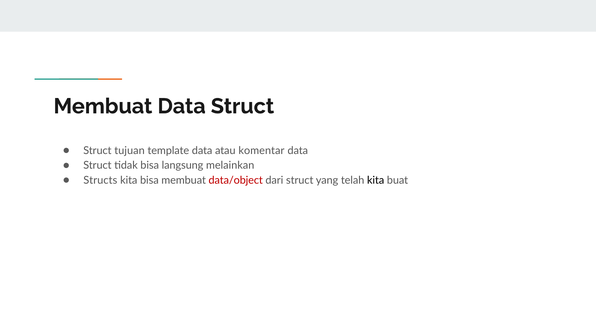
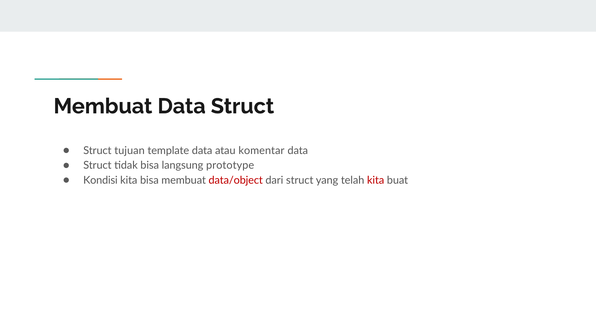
melainkan: melainkan -> prototype (230, 165)
Structs: Structs -> Kondisi (100, 180)
kita colour: black -> red (376, 180)
